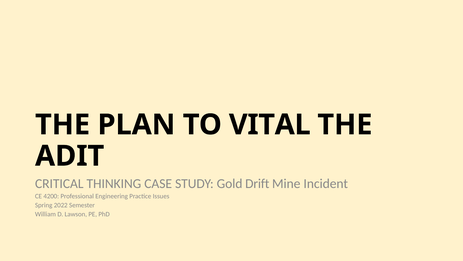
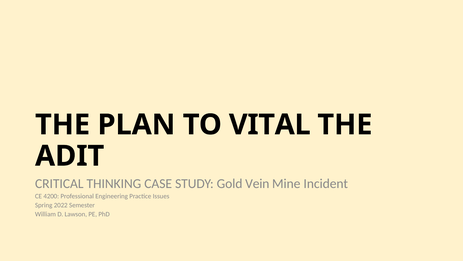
Drift: Drift -> Vein (257, 183)
